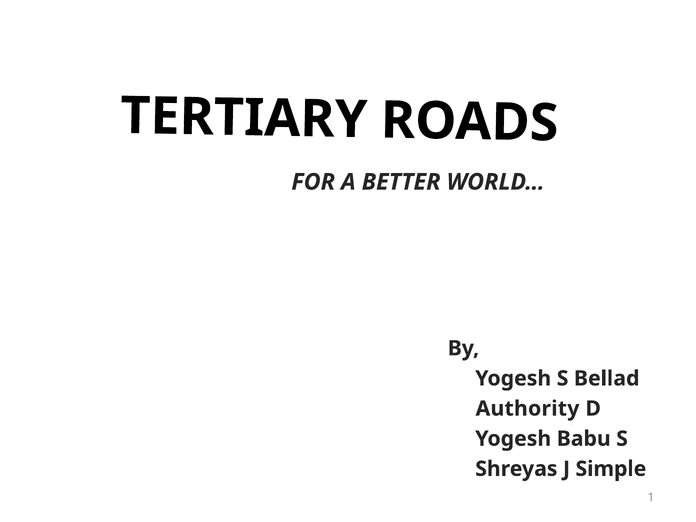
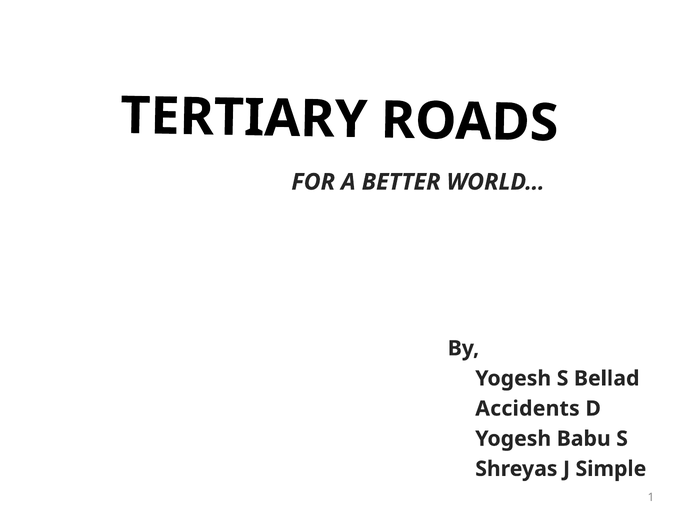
Authority: Authority -> Accidents (527, 409)
